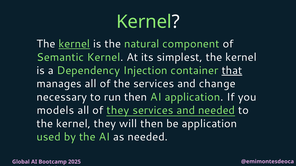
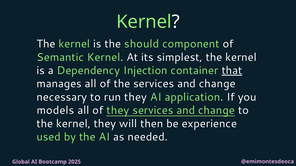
kernel underline: present -> none (74, 44)
natural: natural -> should (142, 44)
run then: then -> they (136, 97)
needed: needed -> change (216, 111)
be application: application -> experience (209, 124)
